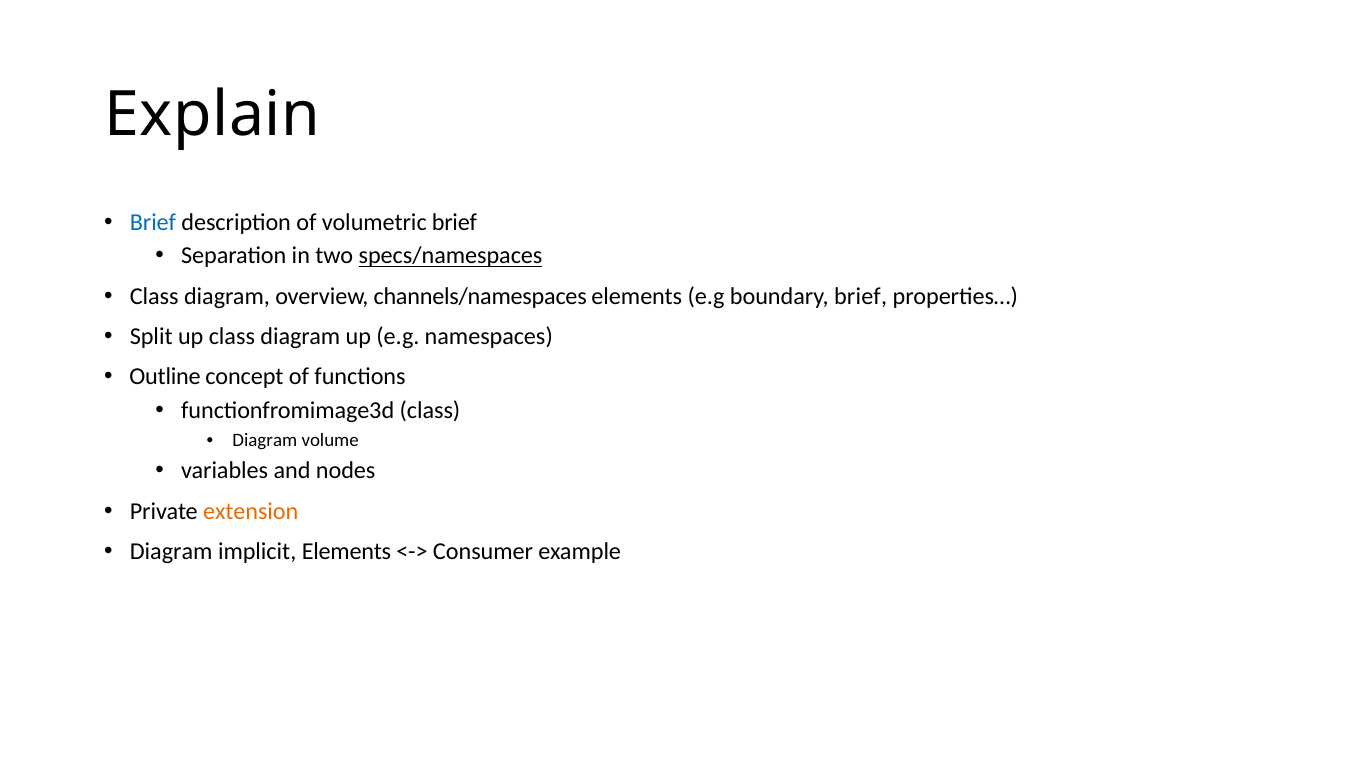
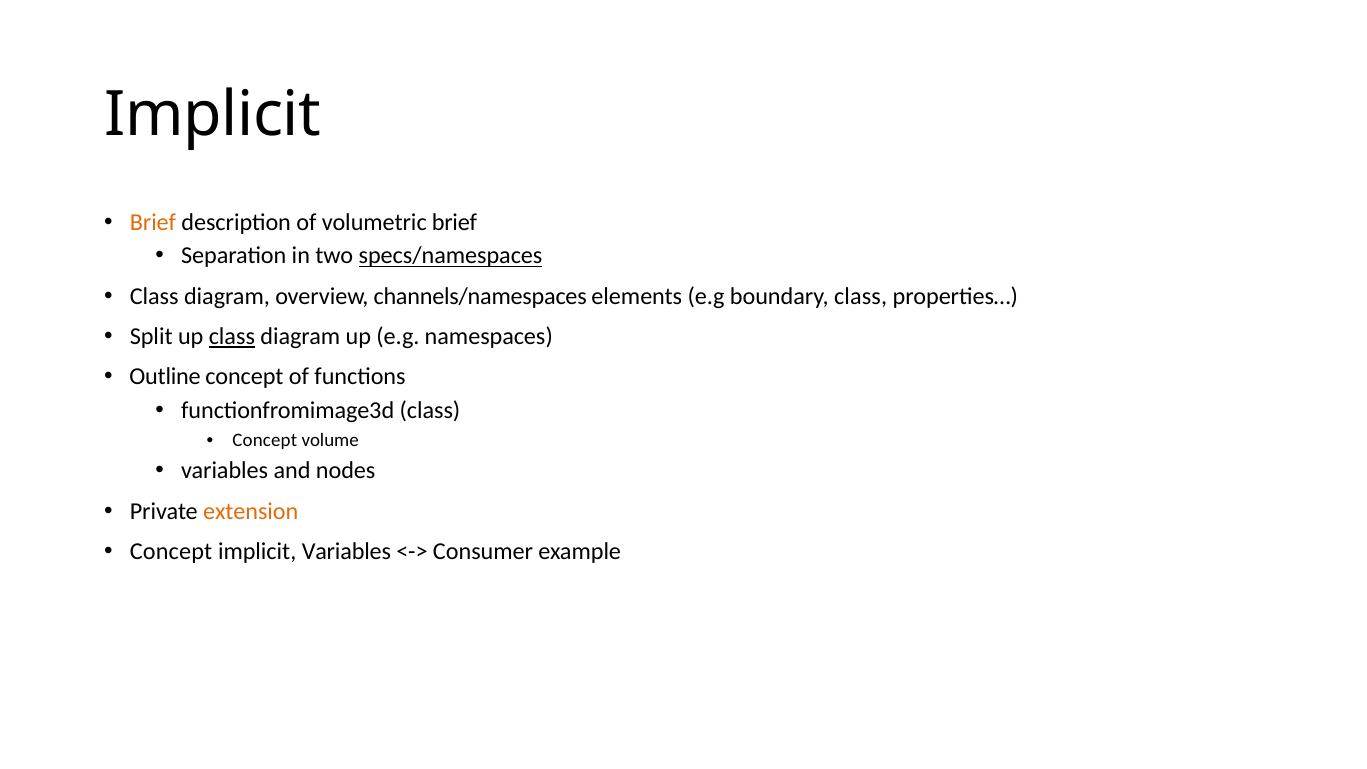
Explain: Explain -> Implicit (213, 115)
Brief colour: blue -> orange (153, 223)
boundary brief: brief -> class (861, 296)
class underline: none -> present (232, 337)
Diagram: Diagram -> Concept (265, 440)
Diagram: Diagram -> Concept (171, 551)
implicit Elements: Elements -> Variables (346, 551)
